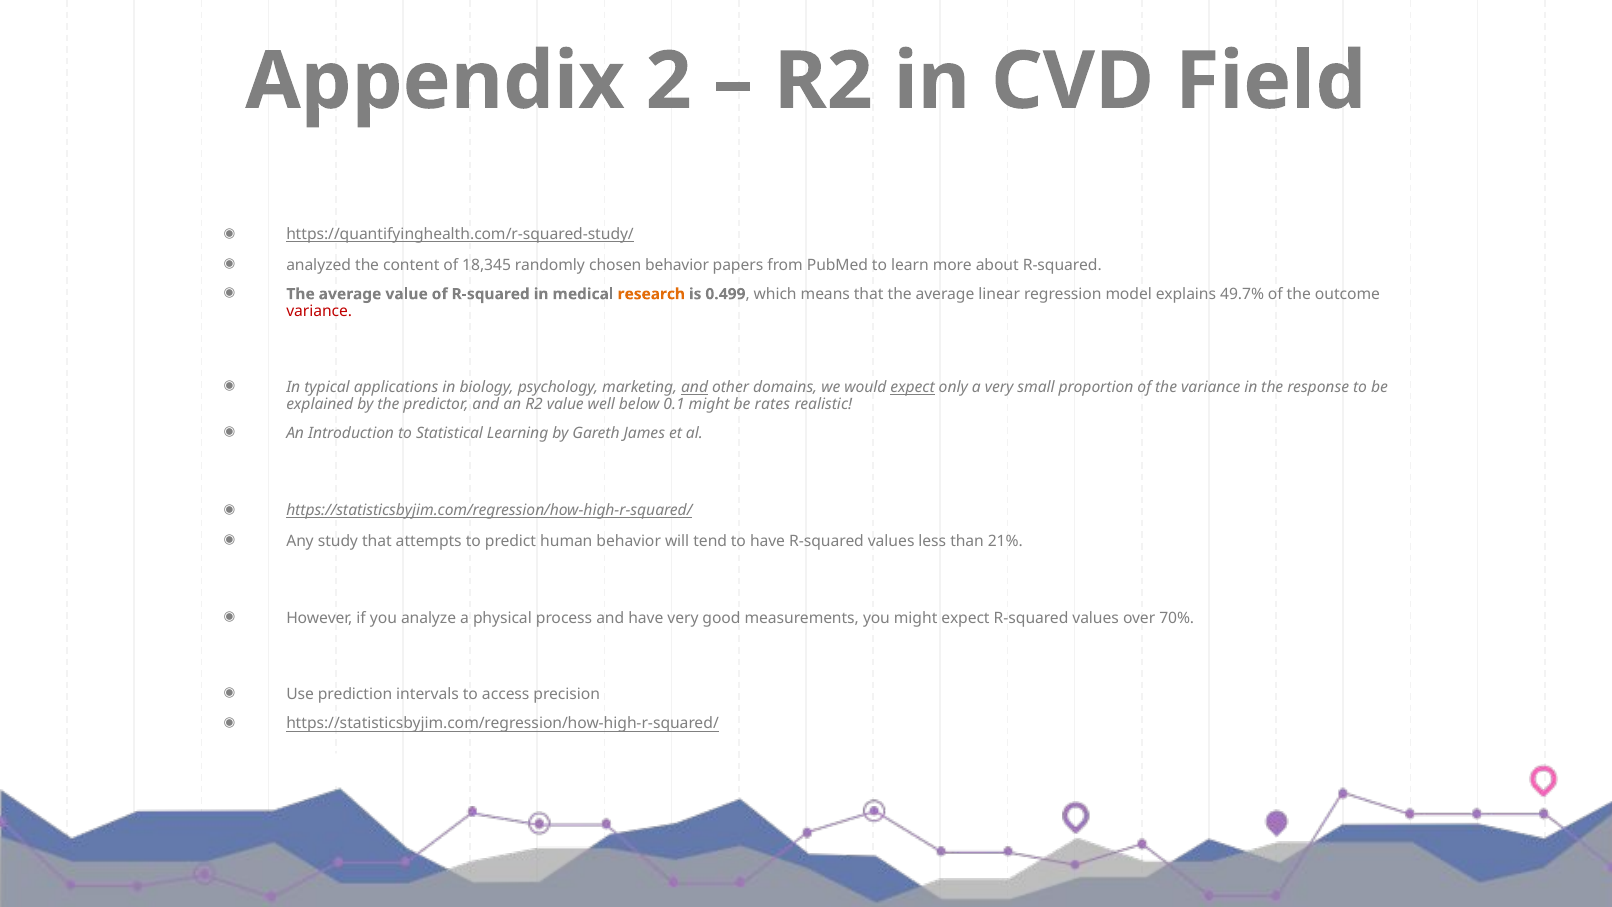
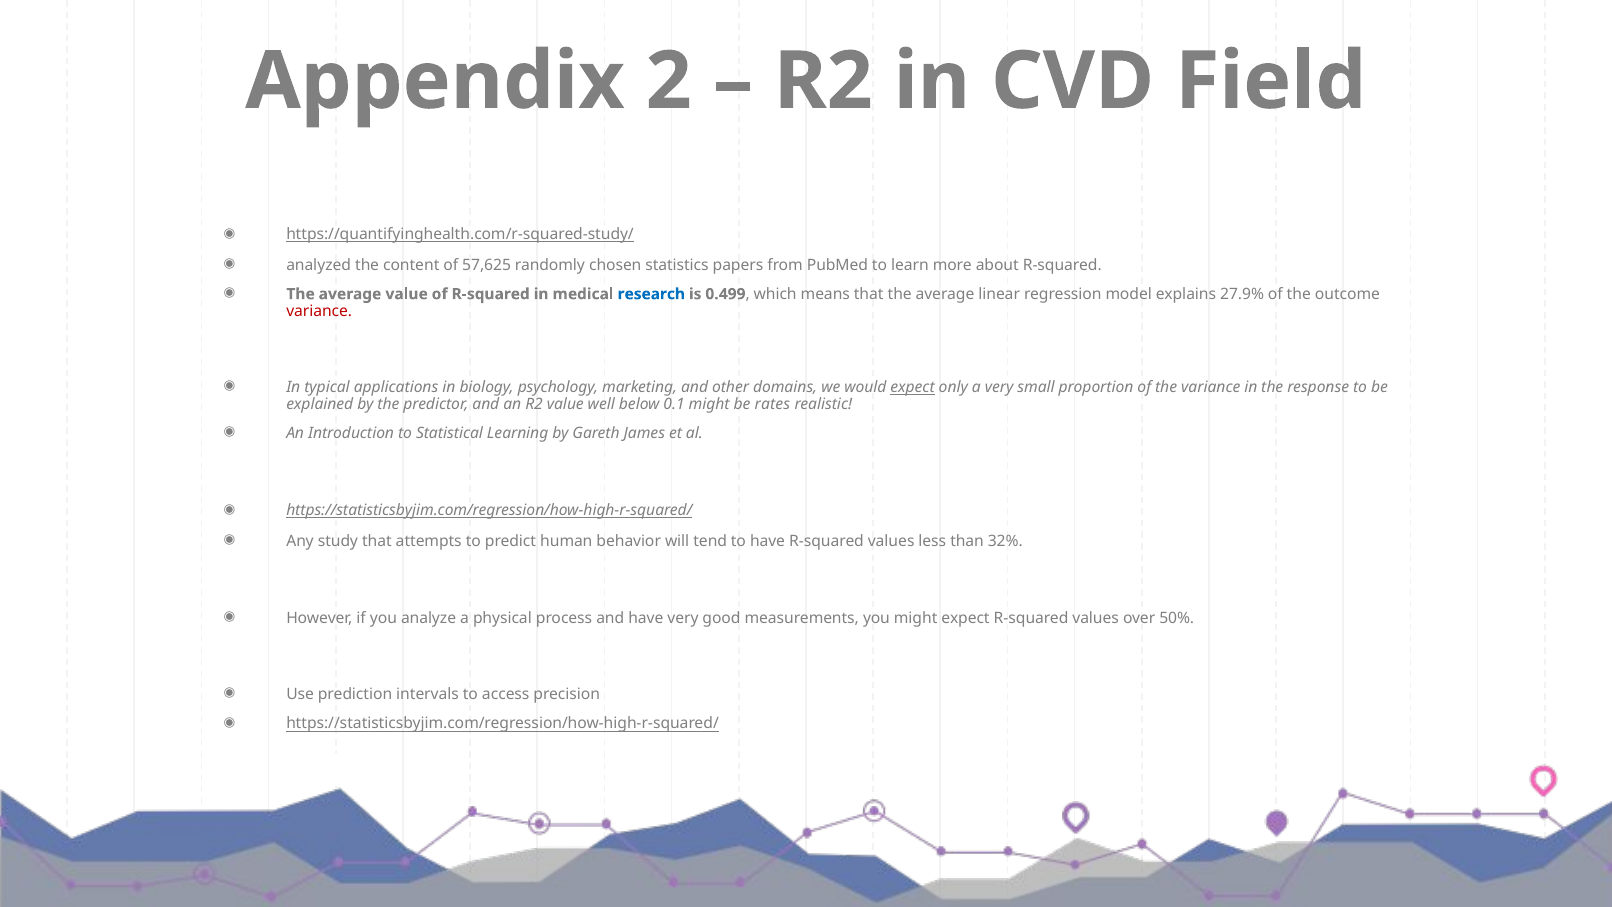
18,345: 18,345 -> 57,625 (487, 265)
chosen behavior: behavior -> statistics (677, 265)
research colour: orange -> blue (651, 294)
49.7%: 49.7% -> 27.9% (1242, 294)
and underline: present -> none (695, 388)
21%: 21% -> 32% (1005, 541)
70%: 70% -> 50% (1177, 618)
